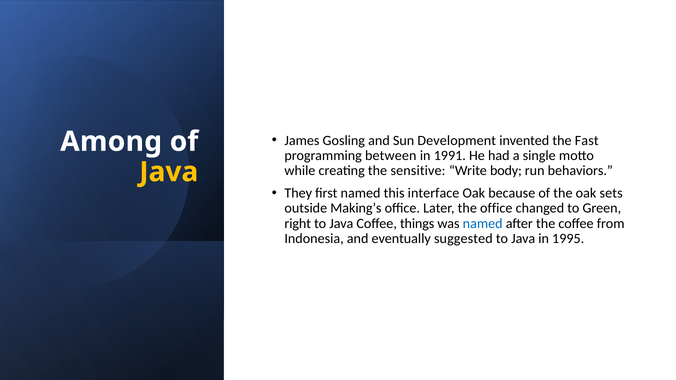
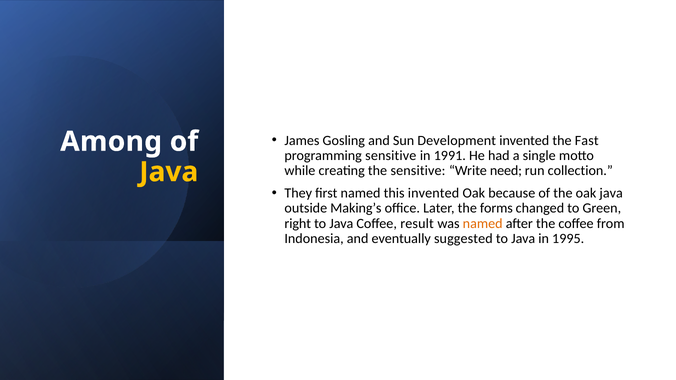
programming between: between -> sensitive (391, 156)
body: body -> need (506, 171)
behaviors: behaviors -> collection (580, 171)
this interface: interface -> invented (434, 193)
oak sets: sets -> java (611, 193)
the office: office -> forms (496, 208)
things: things -> result (417, 224)
named colour: blue -> orange (483, 224)
